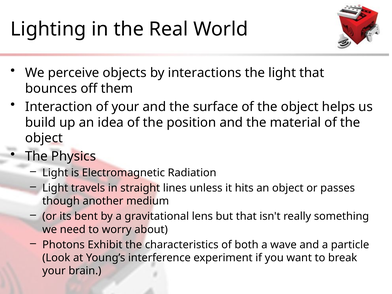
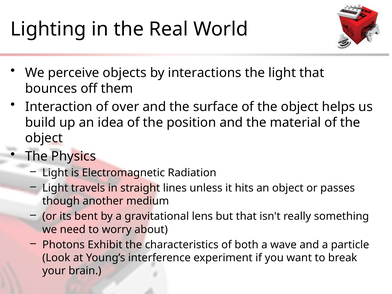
of your: your -> over (125, 107)
